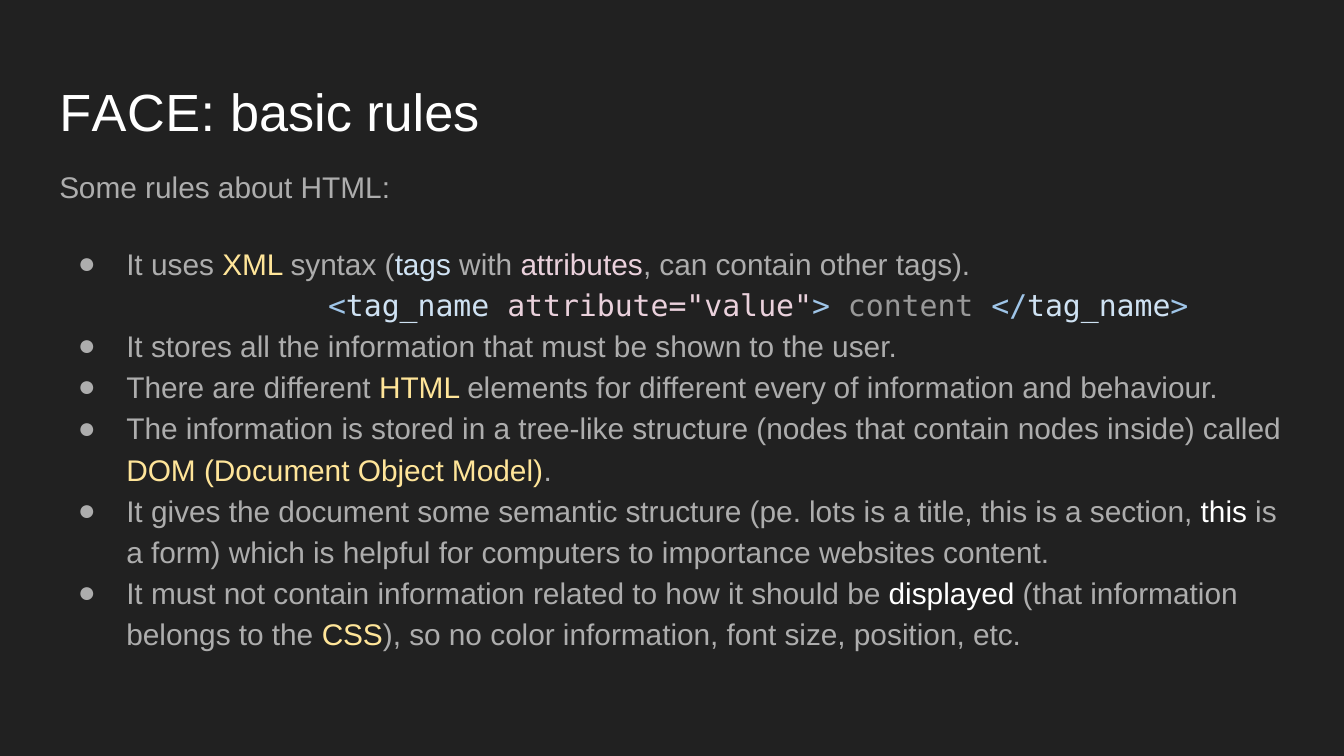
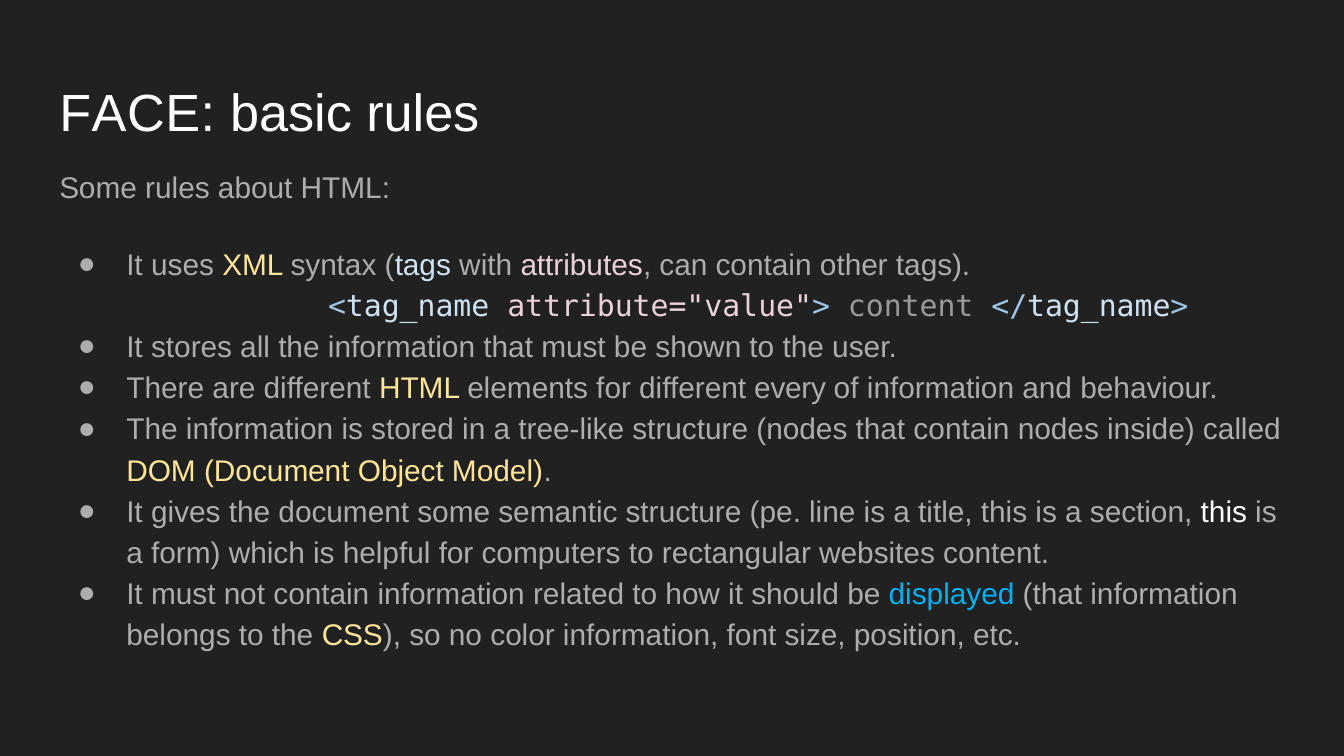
lots: lots -> line (832, 512)
importance: importance -> rectangular (736, 554)
displayed colour: white -> light blue (952, 595)
